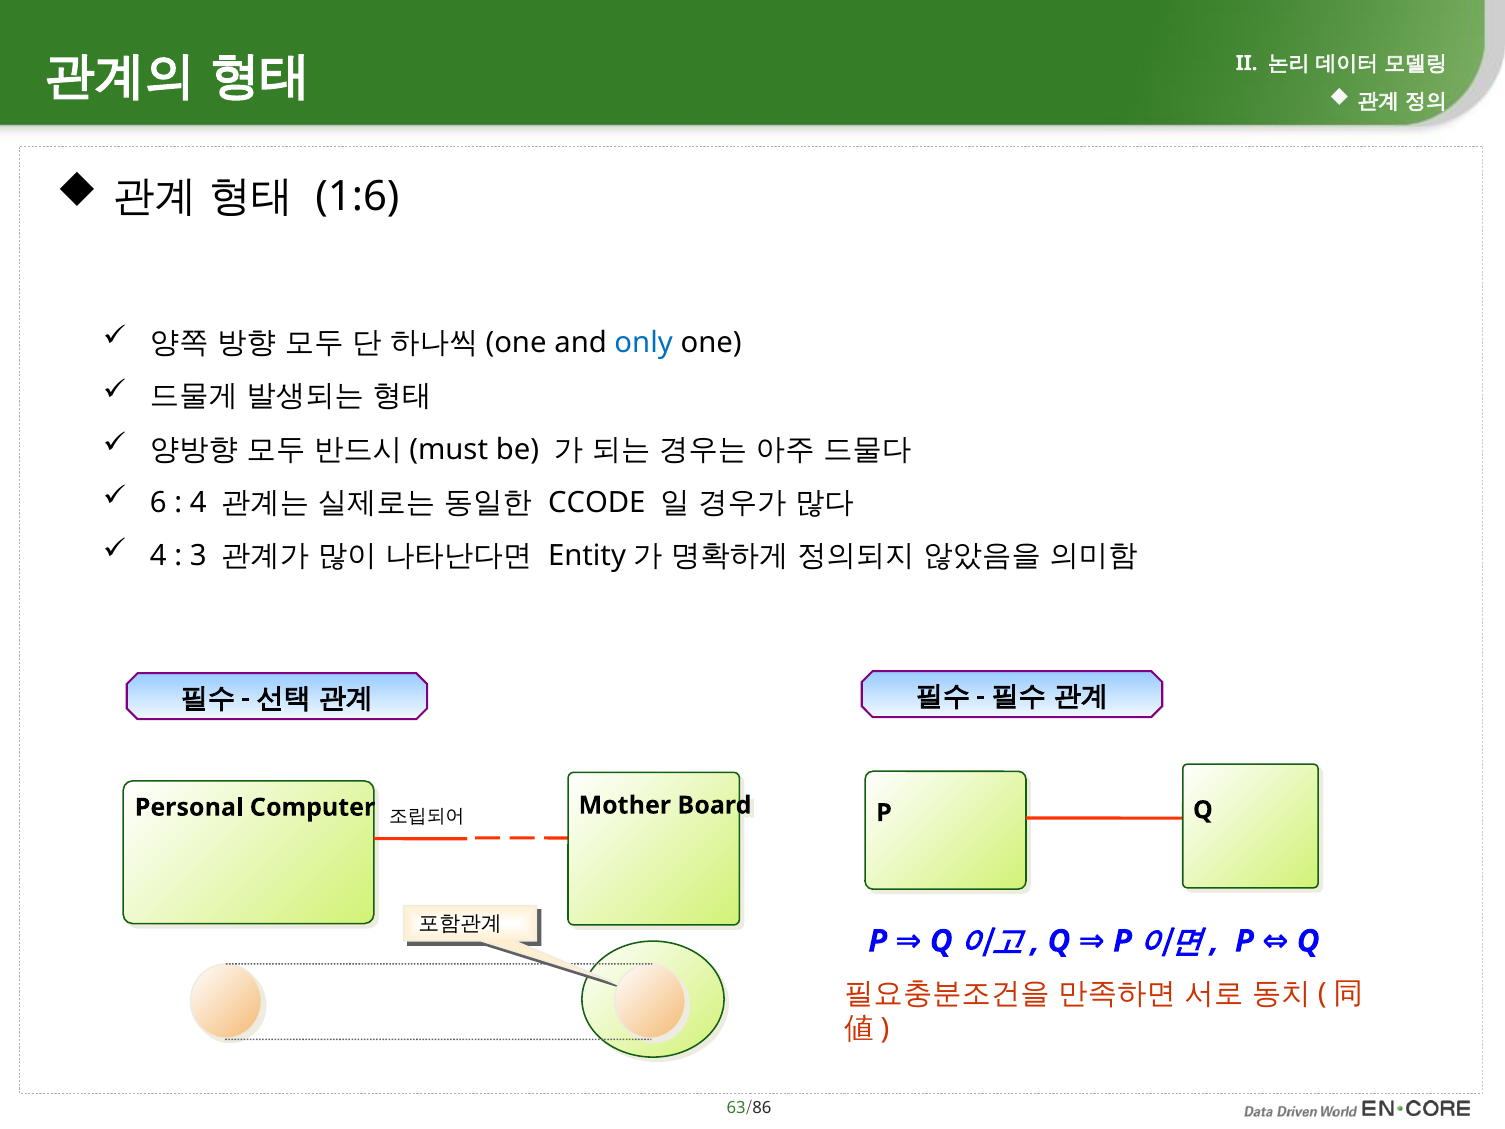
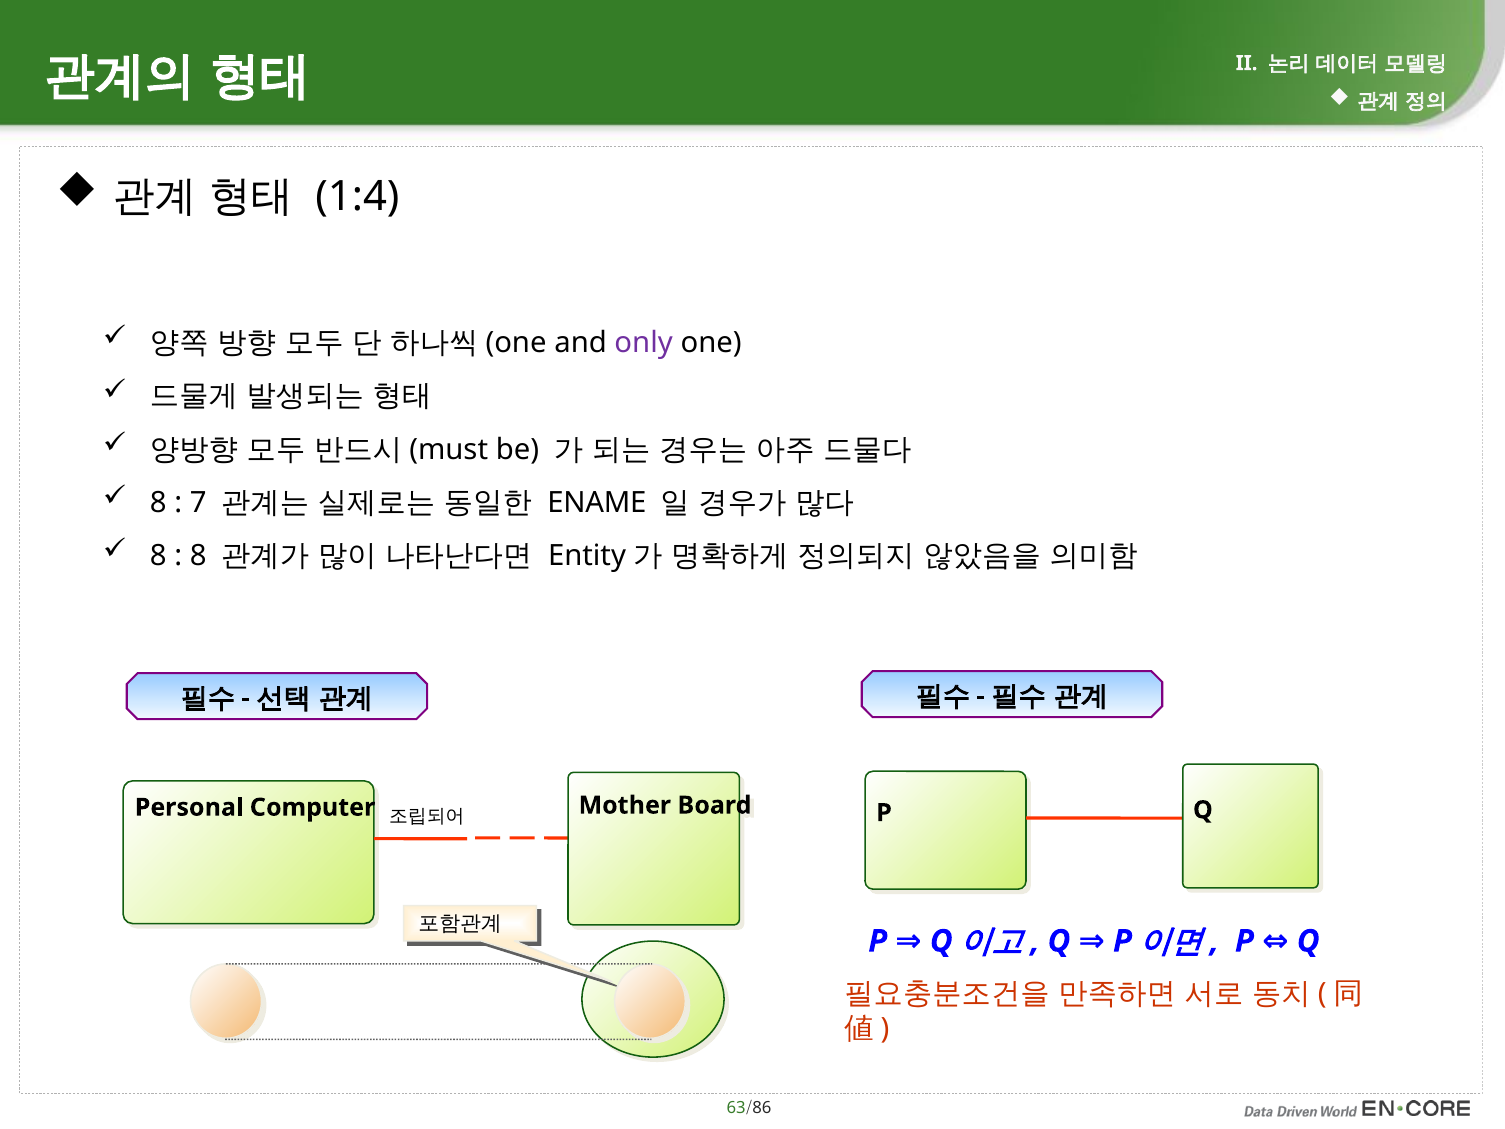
1:6: 1:6 -> 1:4 (357, 197)
only colour: blue -> purple (644, 343)
6: 6 -> 8 (158, 503)
4: 4 -> 7 (198, 503)
CCODE: CCODE -> ENAME (597, 503)
4: 4 -> 8 (158, 556)
3: 3 -> 8 (198, 556)
